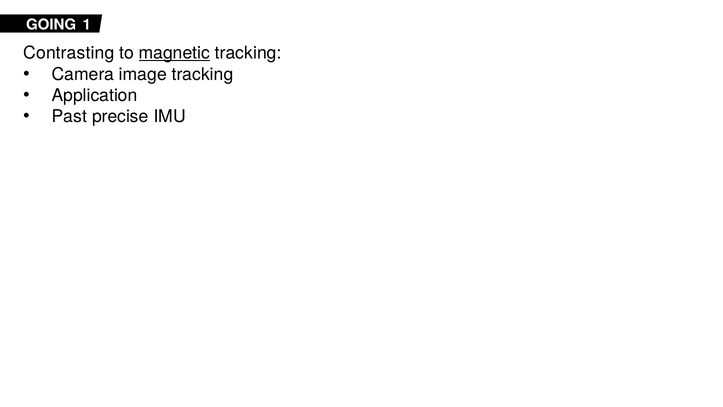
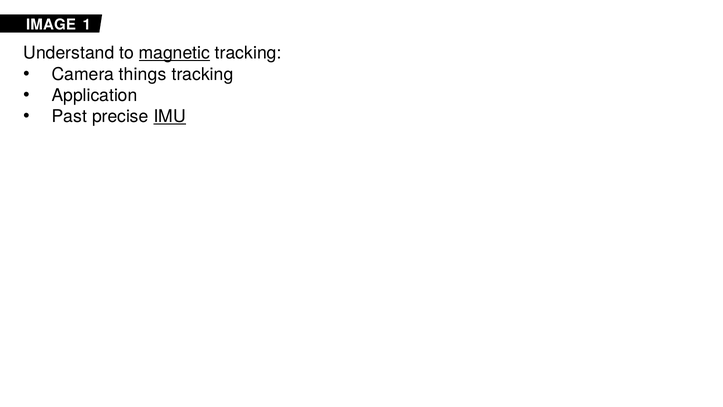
GOING: GOING -> IMAGE (51, 25)
Contrasting: Contrasting -> Understand (69, 53)
image: image -> things (143, 74)
IMU underline: none -> present (170, 116)
